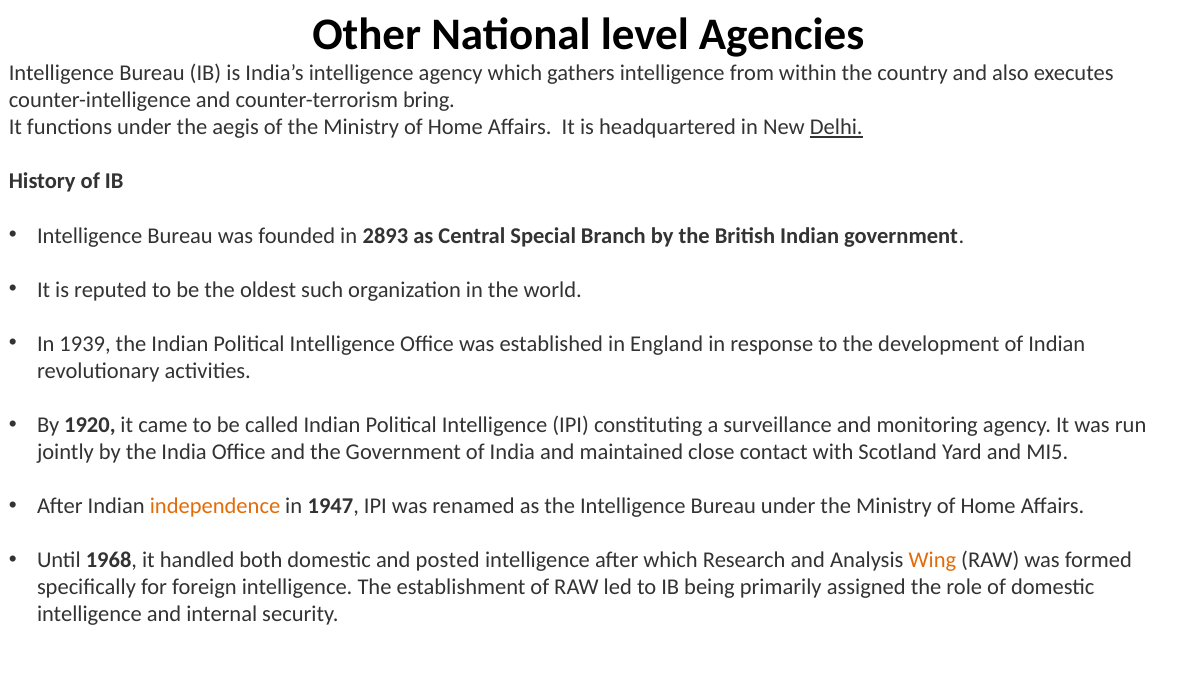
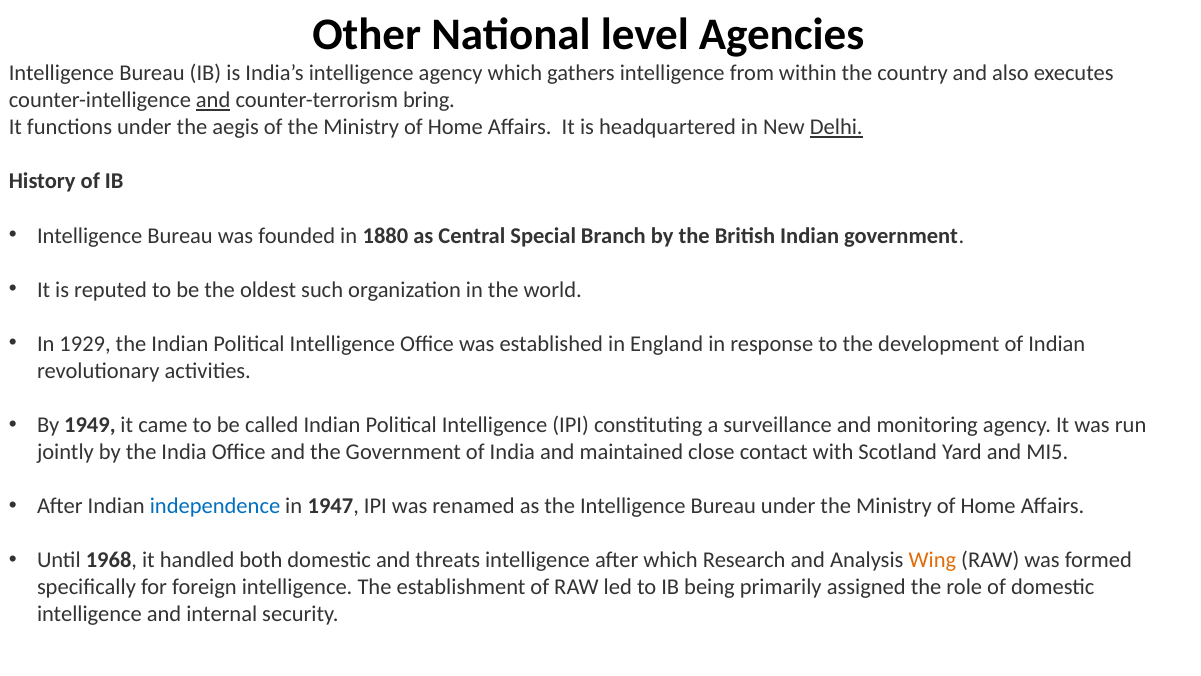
and underline: none -> present (213, 100)
2893: 2893 -> 1880 (385, 235)
1939: 1939 -> 1929 (85, 344)
1920: 1920 -> 1949 (90, 425)
independence colour: orange -> blue (215, 506)
posted: posted -> threats (448, 560)
